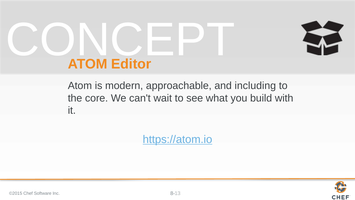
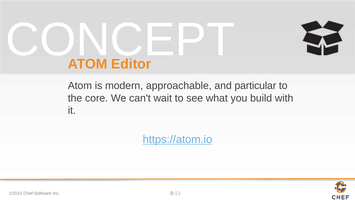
including: including -> particular (255, 86)
